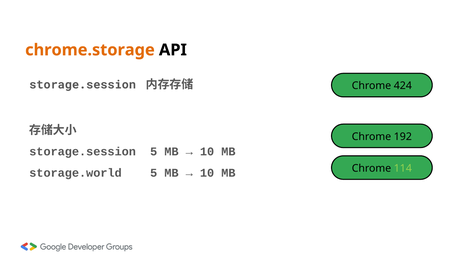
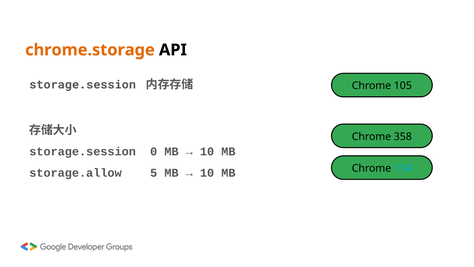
424: 424 -> 105 (403, 86)
192: 192 -> 358 (403, 136)
storage.session 5: 5 -> 0 (154, 151)
storage.world: storage.world -> storage.allow (75, 173)
114 colour: light green -> light blue (403, 168)
